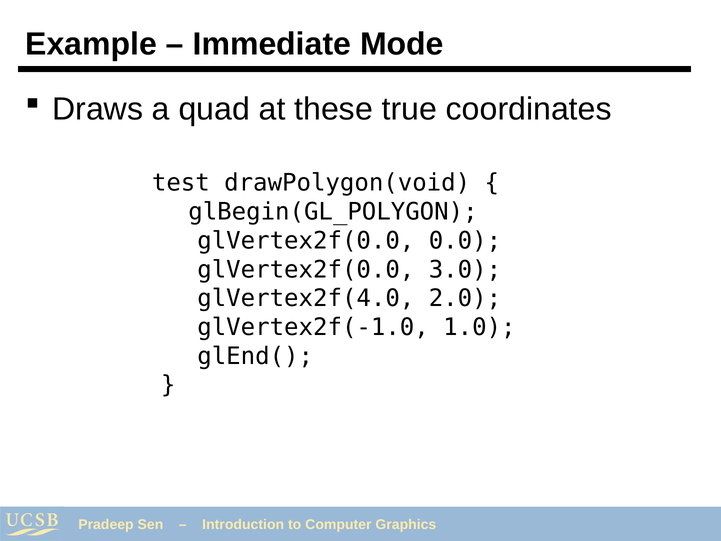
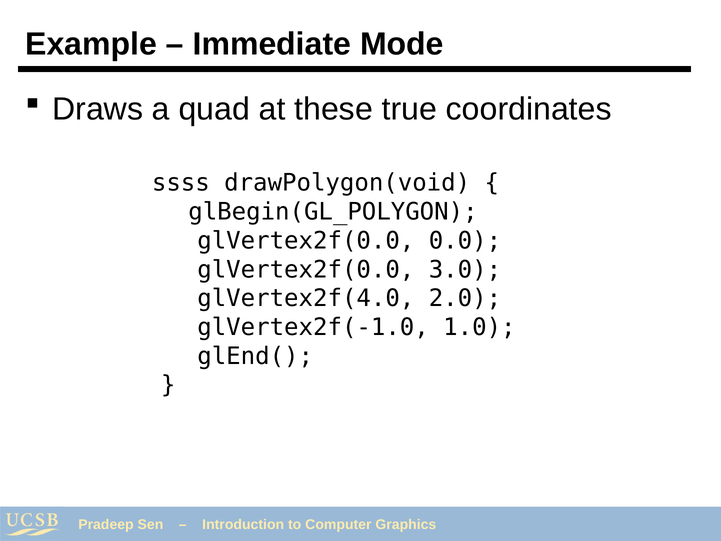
test: test -> ssss (181, 183)
